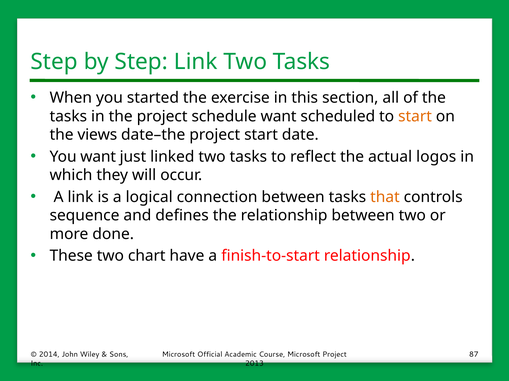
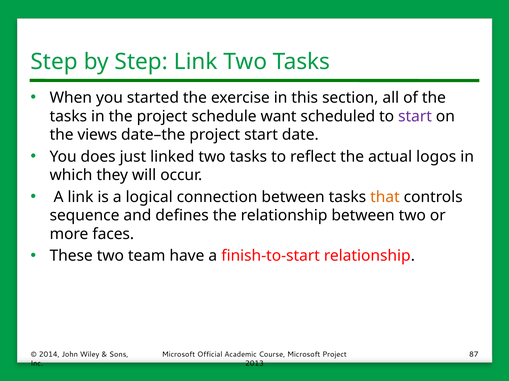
start colour: orange -> purple (415, 116)
You want: want -> does (98, 157)
done: done -> faces (113, 235)
chart: chart -> team (147, 256)
